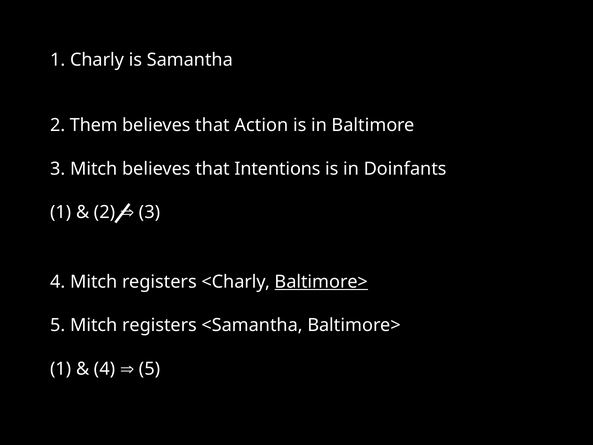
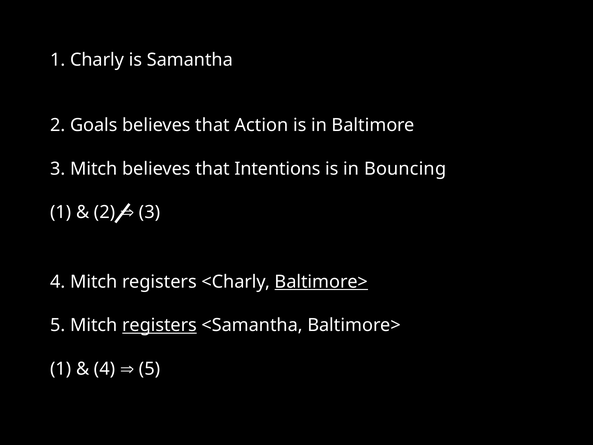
Them: Them -> Goals (94, 125)
Doinfants: Doinfants -> Bouncing (405, 169)
registers underline: none -> present (159, 325)
